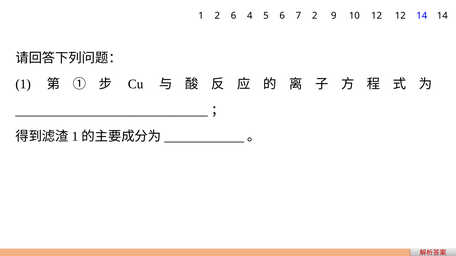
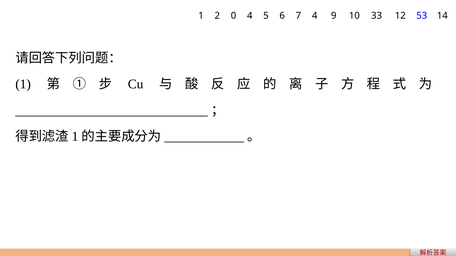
2 6: 6 -> 0 (233, 16)
7 2: 2 -> 4 (315, 16)
10 12: 12 -> 33 (377, 16)
12 14: 14 -> 53 (422, 16)
